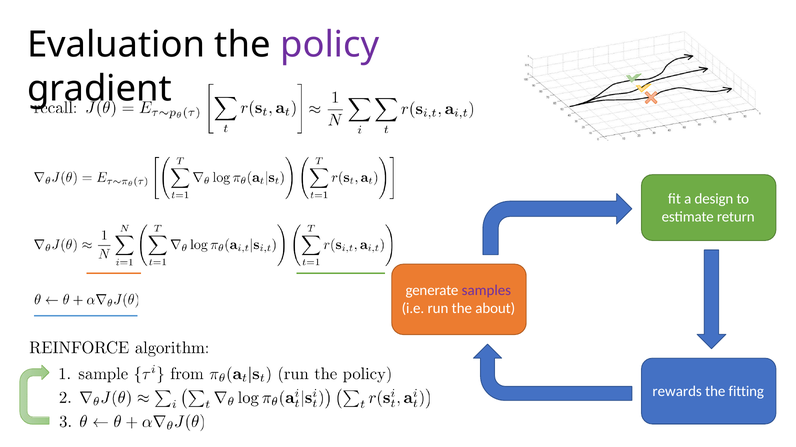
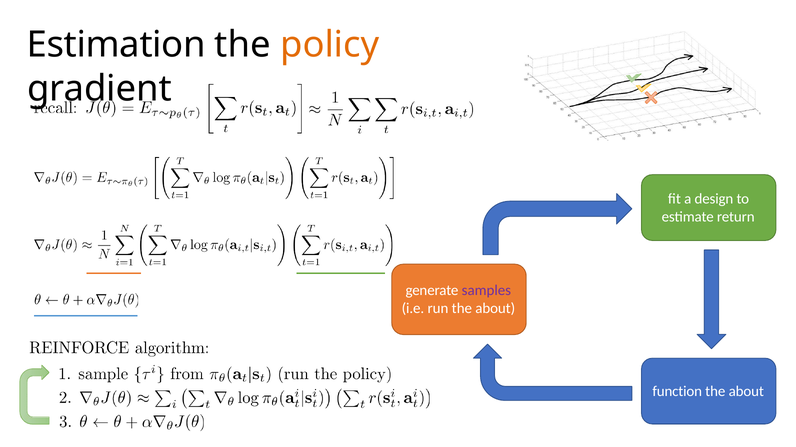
Evaluation: Evaluation -> Estimation (116, 45)
policy colour: purple -> orange (330, 45)
rewards: rewards -> function (677, 392)
fitting: fitting -> about (746, 392)
